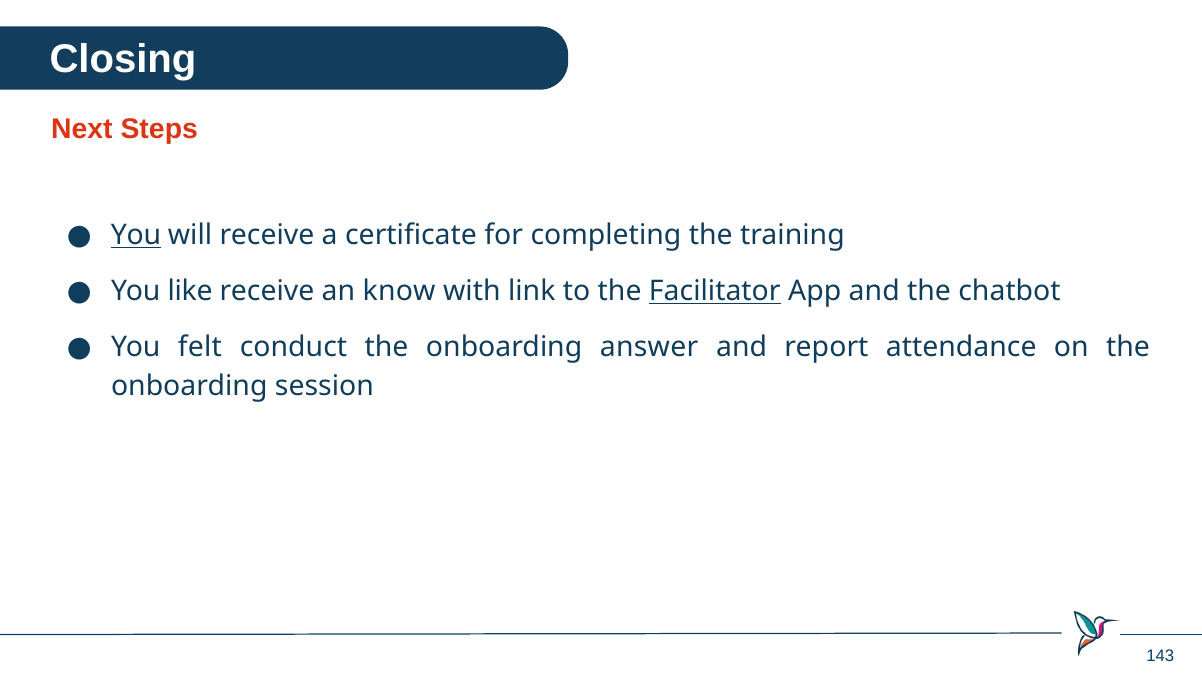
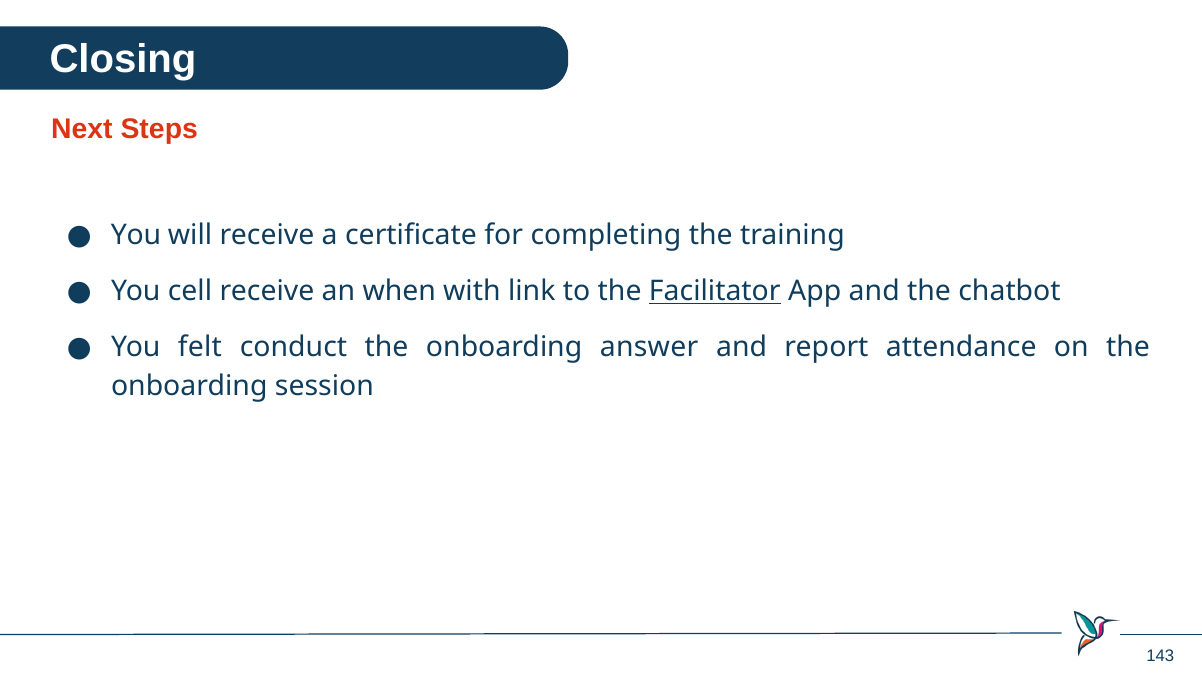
You underline: present -> none (136, 235)
like: like -> cell (190, 291)
know: know -> when (399, 291)
